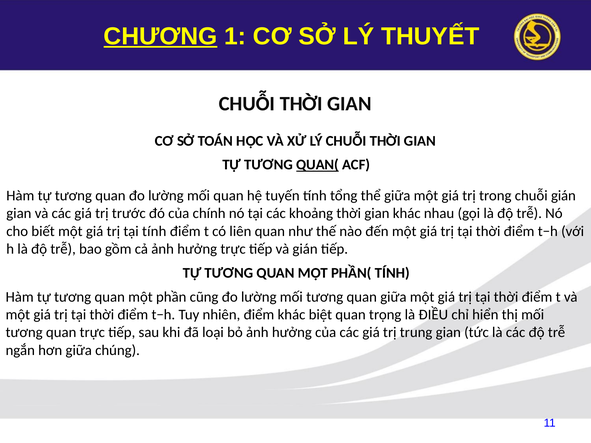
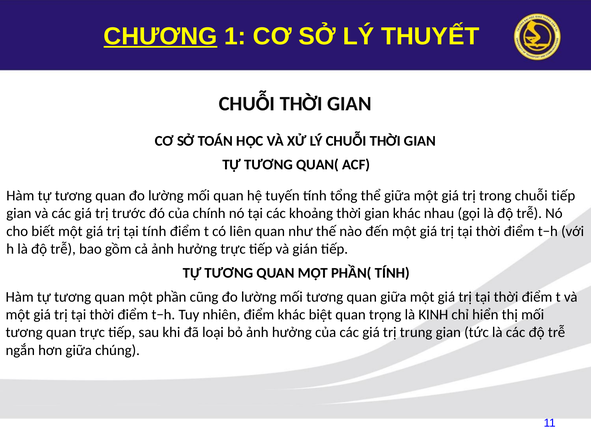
QUAN( underline: present -> none (318, 165)
chuỗi gián: gián -> tiếp (563, 196)
ĐIỀU: ĐIỀU -> KINH (433, 315)
